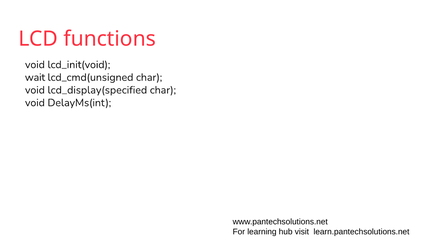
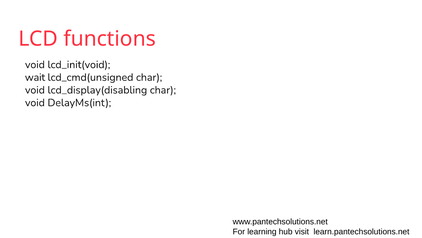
lcd_display(specified: lcd_display(specified -> lcd_display(disabling (97, 90)
